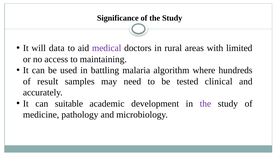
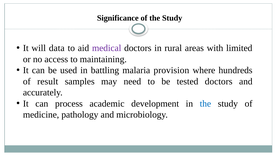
algorithm: algorithm -> provision (171, 70)
tested clinical: clinical -> doctors (219, 81)
suitable: suitable -> process (69, 103)
the colour: purple -> blue (205, 103)
